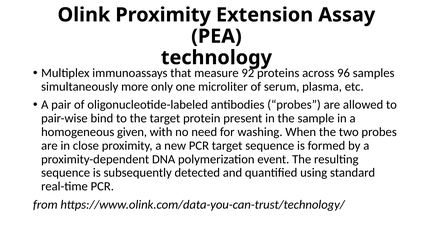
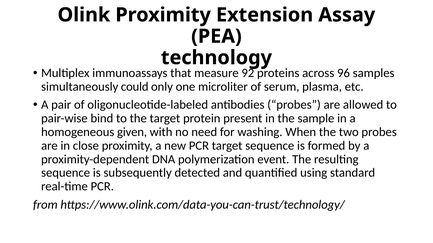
more: more -> could (135, 87)
